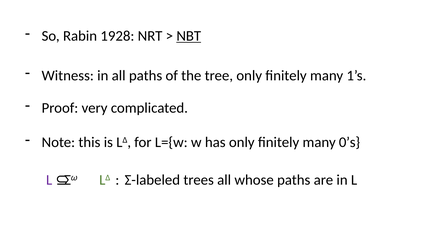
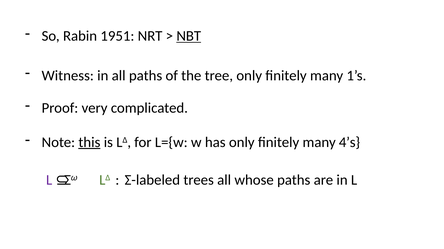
1928: 1928 -> 1951 (117, 36)
this underline: none -> present (89, 143)
0’s: 0’s -> 4’s (349, 143)
